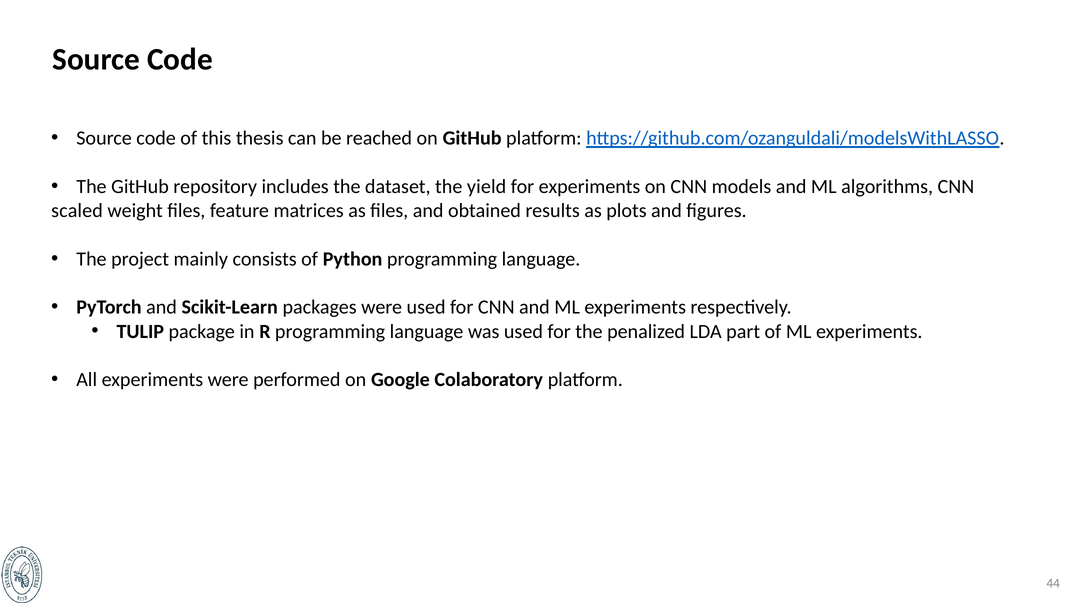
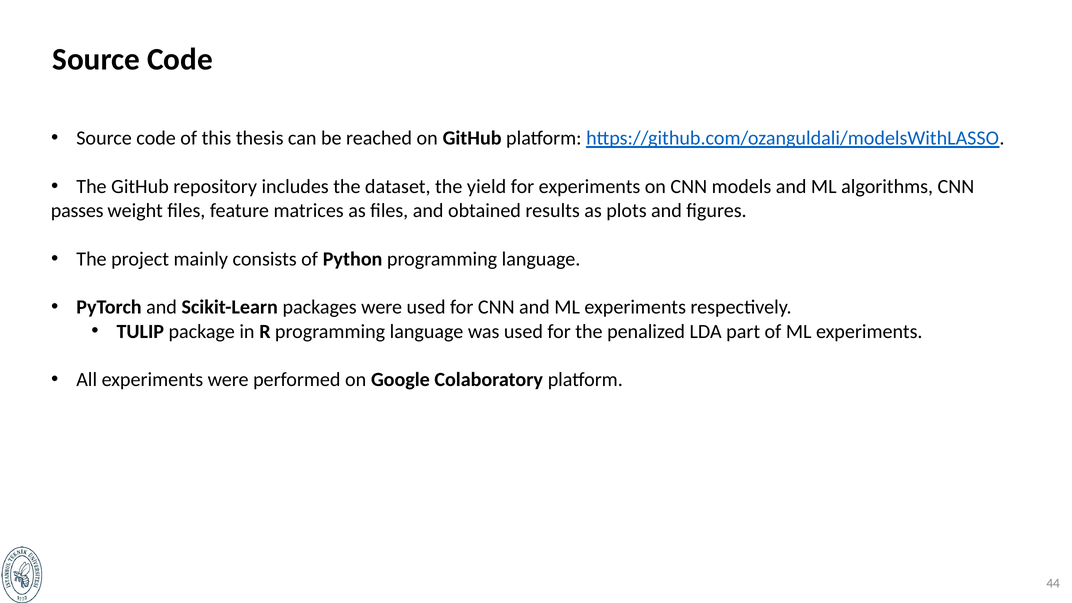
scaled: scaled -> passes (77, 211)
